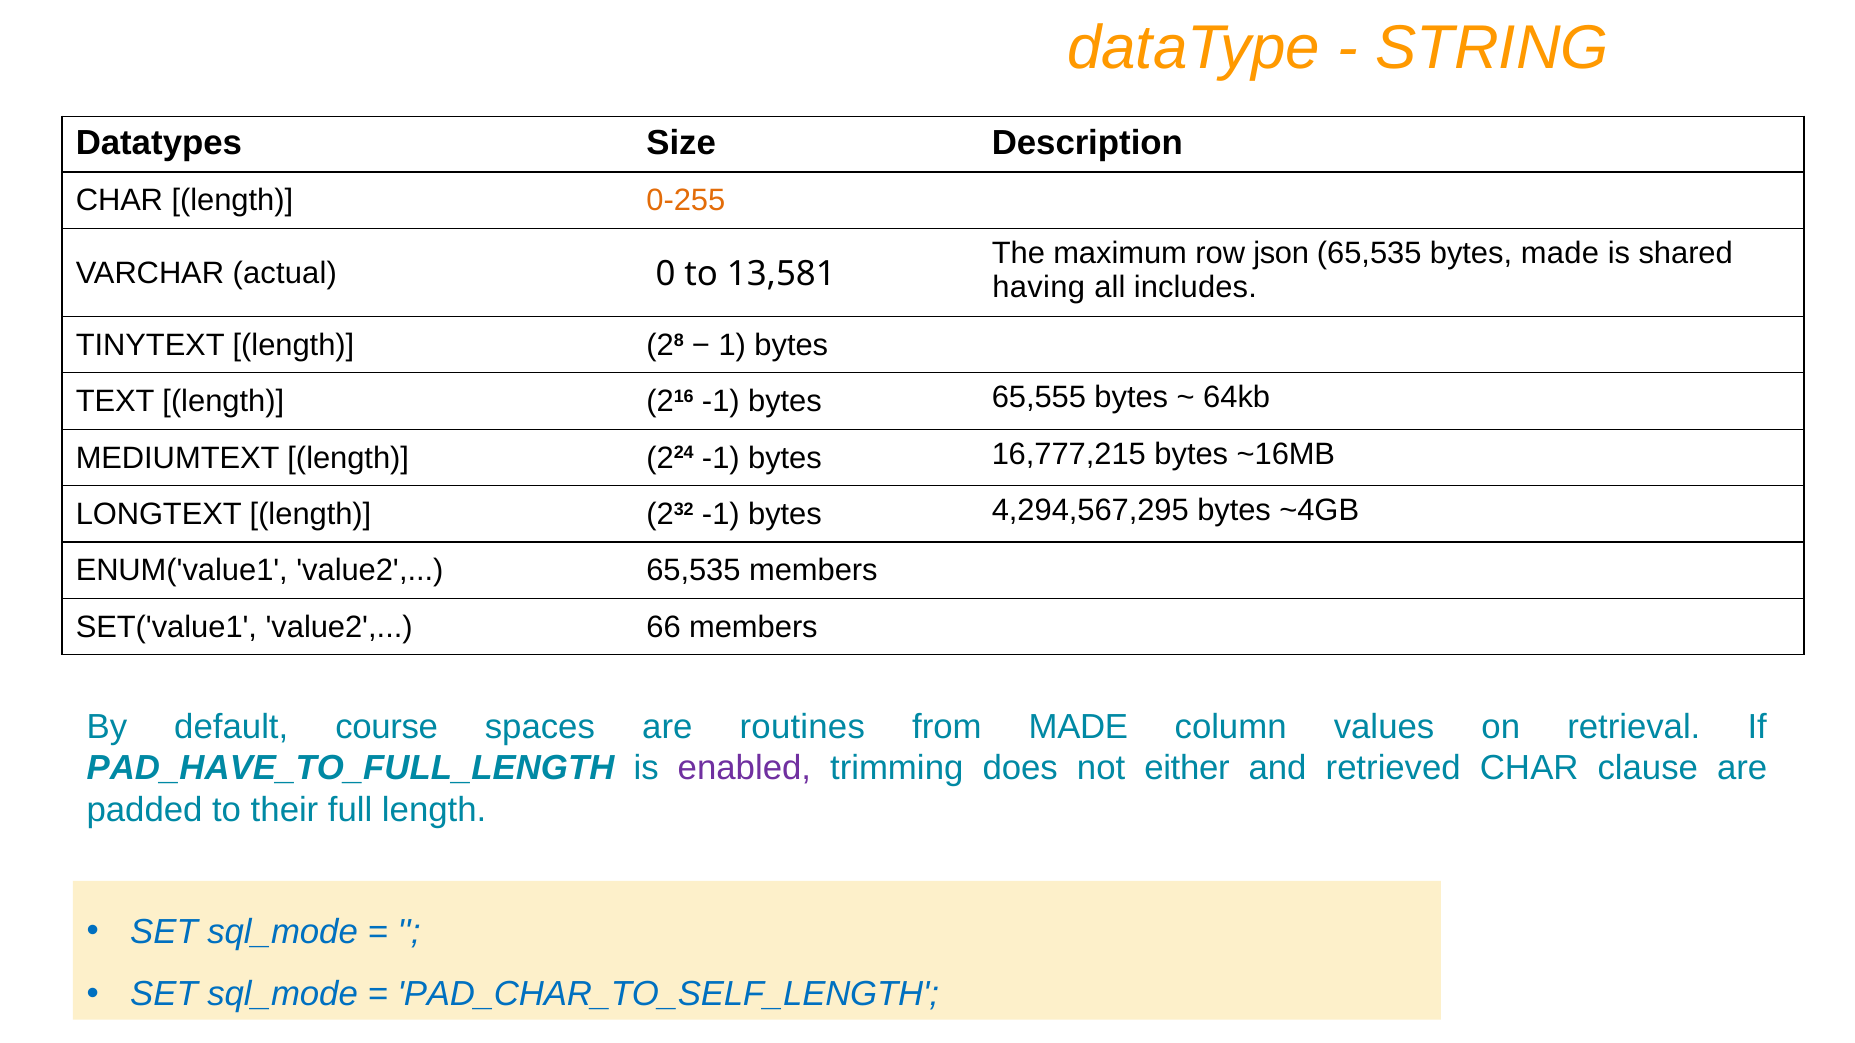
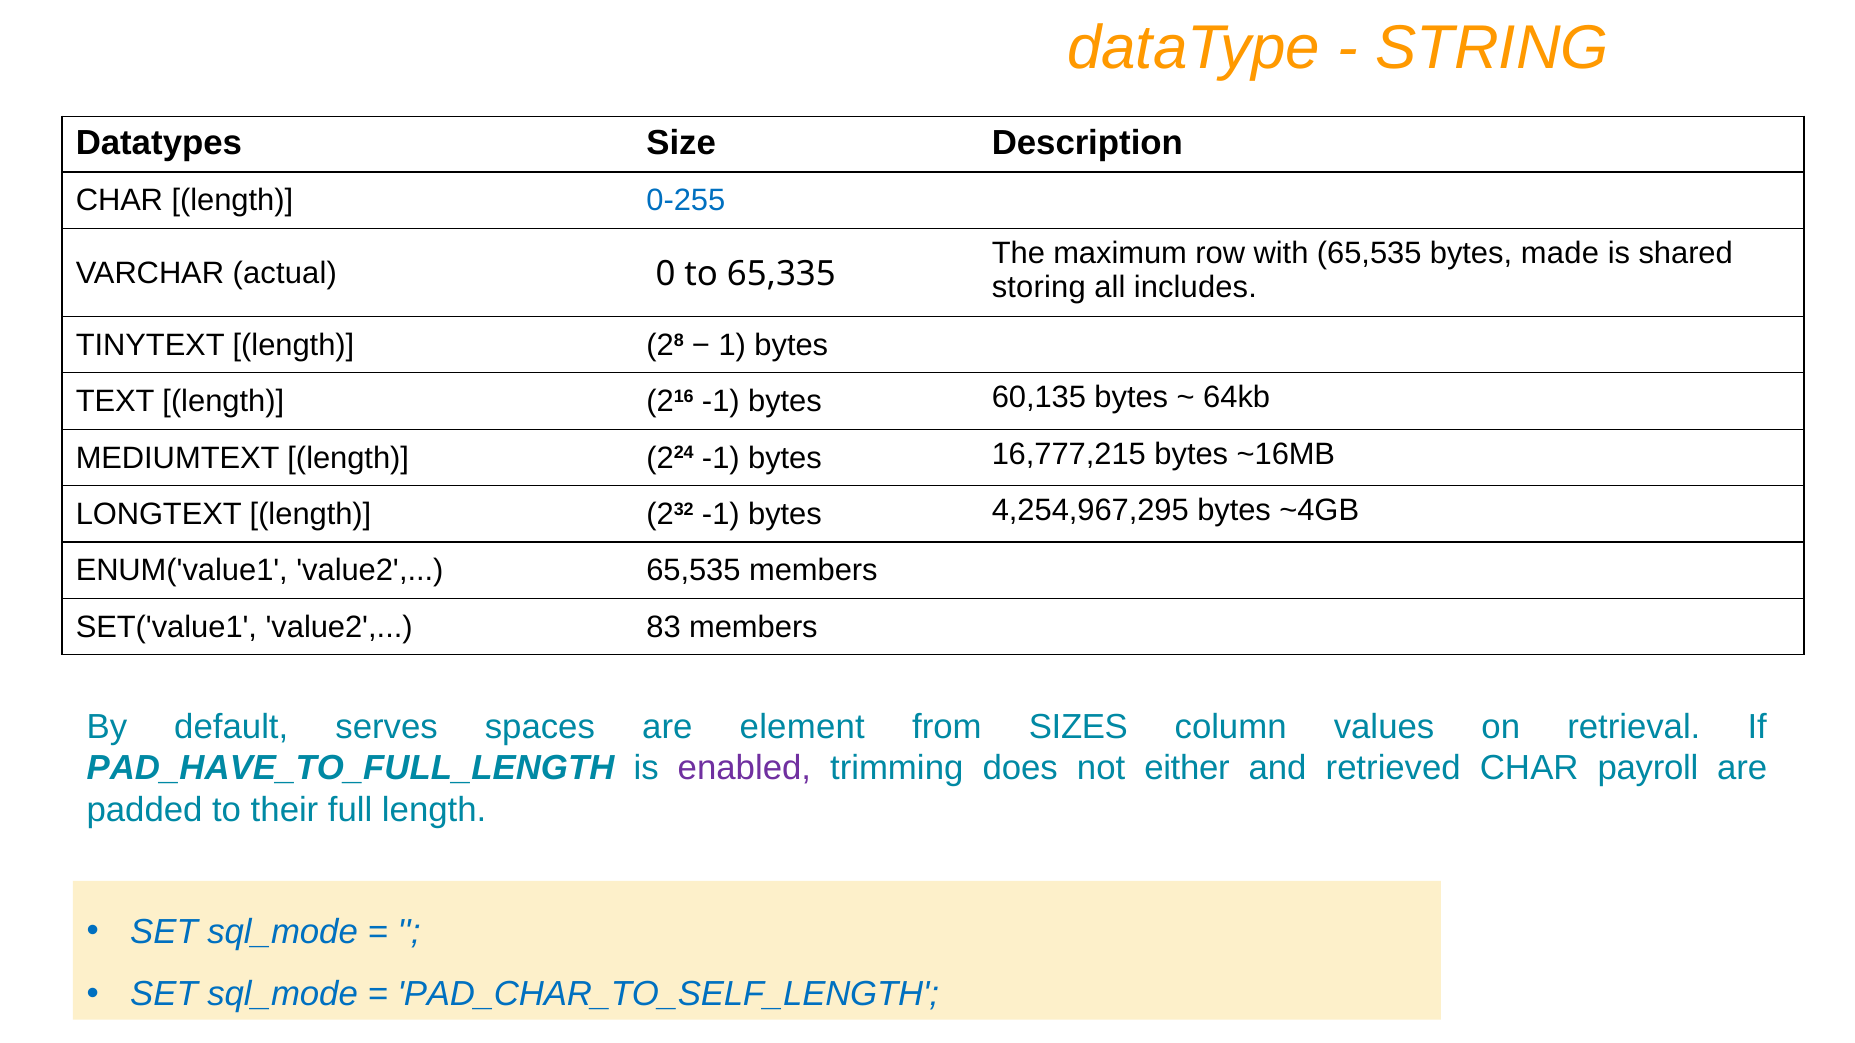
0-255 colour: orange -> blue (686, 201)
json: json -> with (1281, 253)
13,581: 13,581 -> 65,335 (781, 274)
having: having -> storing (1039, 287)
65,555: 65,555 -> 60,135 (1039, 398)
4,294,567,295: 4,294,567,295 -> 4,254,967,295 (1090, 510)
66: 66 -> 83 (664, 627)
course: course -> serves (387, 727)
routines: routines -> element (802, 727)
from MADE: MADE -> SIZES (1078, 727)
clause: clause -> payroll (1648, 769)
